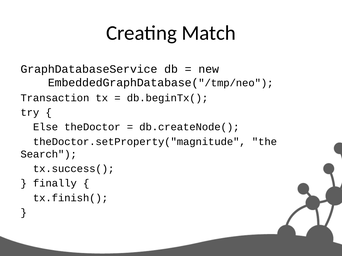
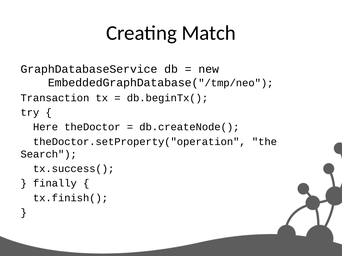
Else: Else -> Here (46, 127)
theDoctor.setProperty("magnitude: theDoctor.setProperty("magnitude -> theDoctor.setProperty("operation (139, 142)
